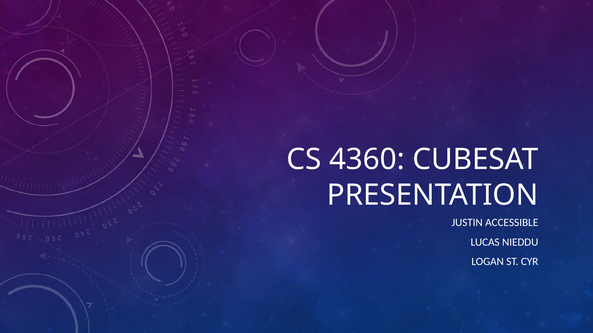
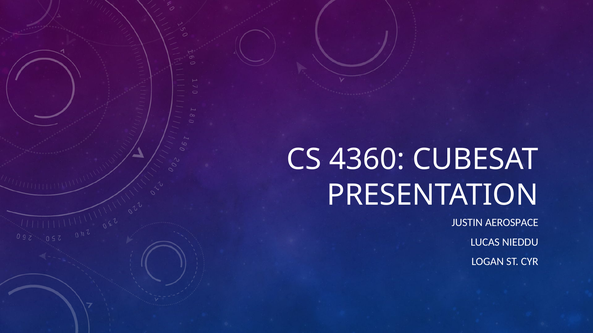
ACCESSIBLE: ACCESSIBLE -> AEROSPACE (512, 223)
